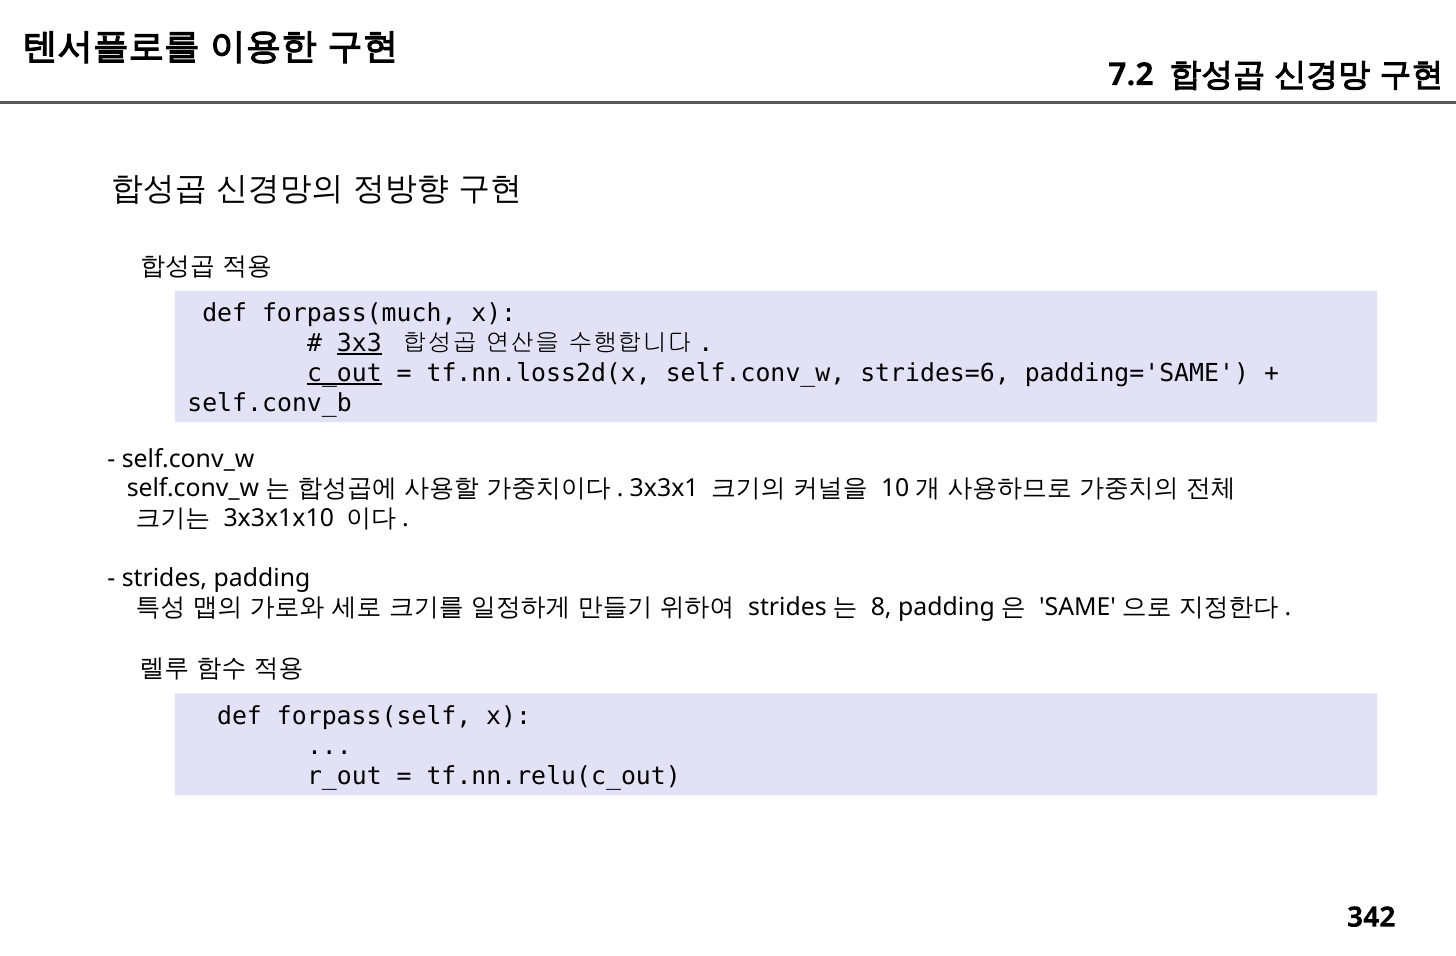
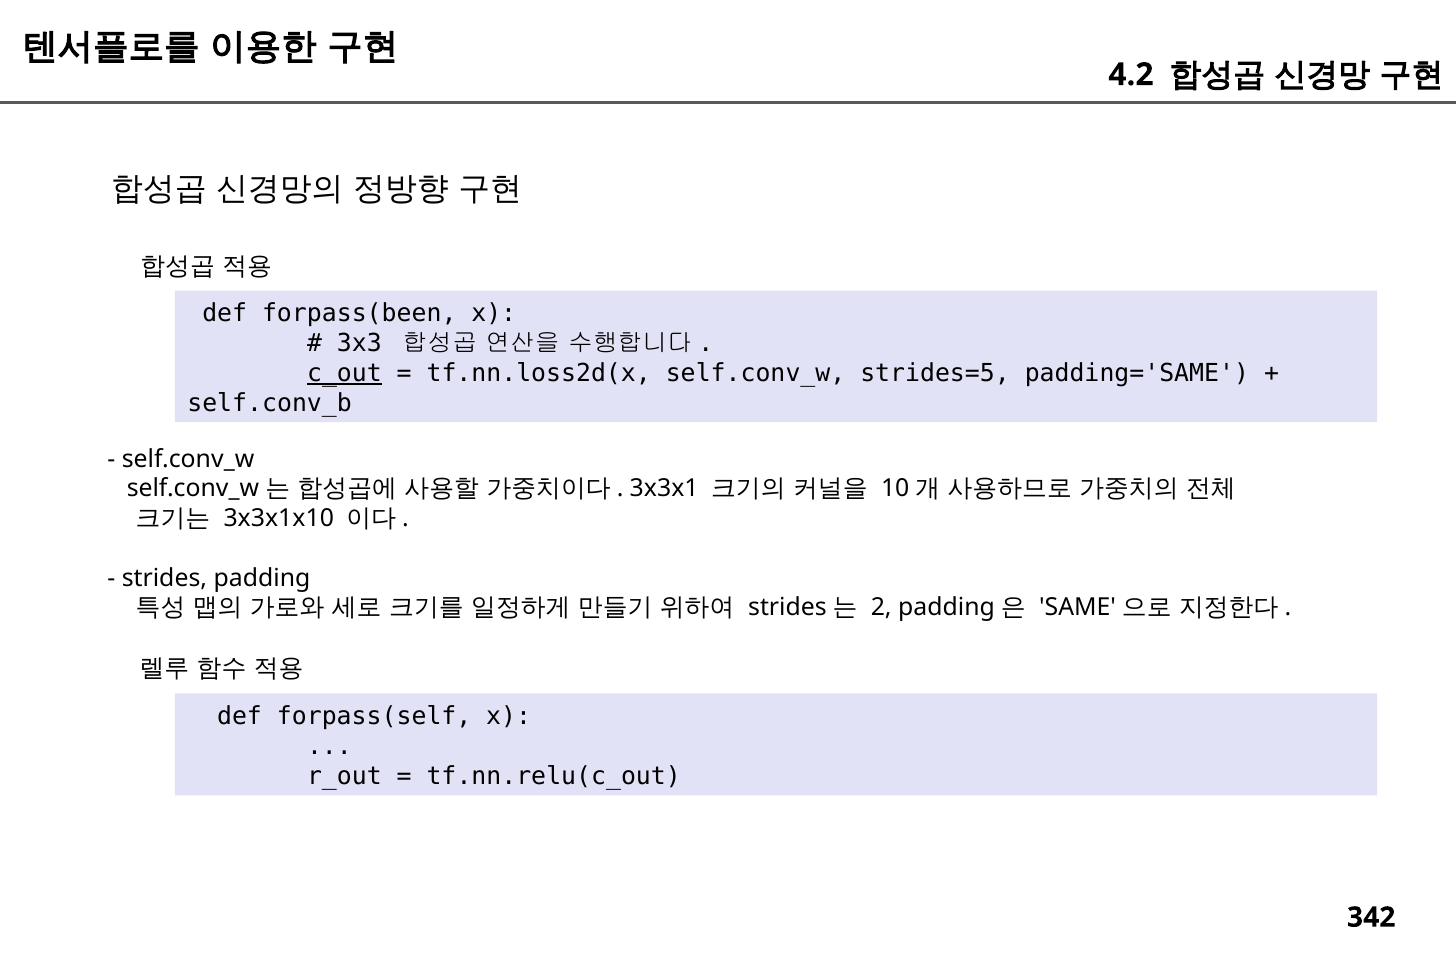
7.2: 7.2 -> 4.2 (1131, 75)
forpass(much: forpass(much -> forpass(been (359, 314)
3x3 underline: present -> none (359, 343)
strides=6: strides=6 -> strides=5 (935, 373)
8: 8 -> 2 (881, 608)
